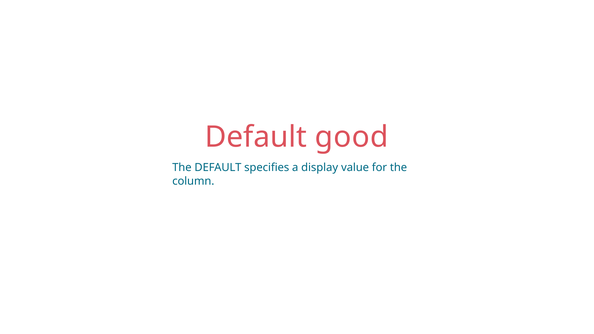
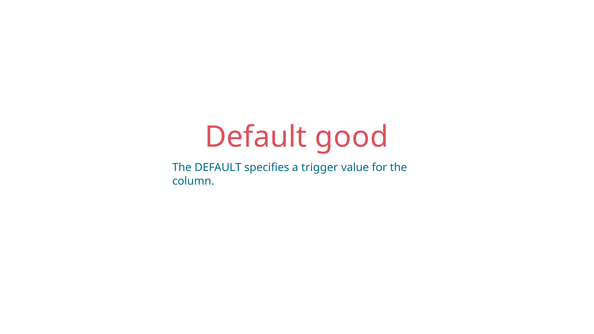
display: display -> trigger (320, 168)
